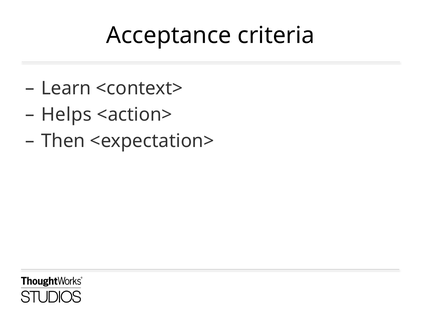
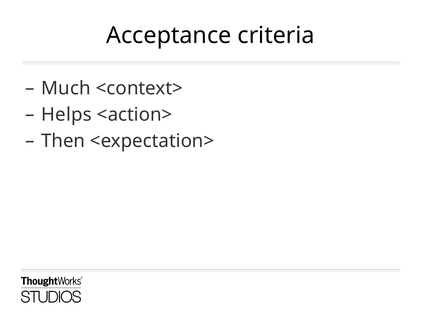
Learn: Learn -> Much (66, 88)
